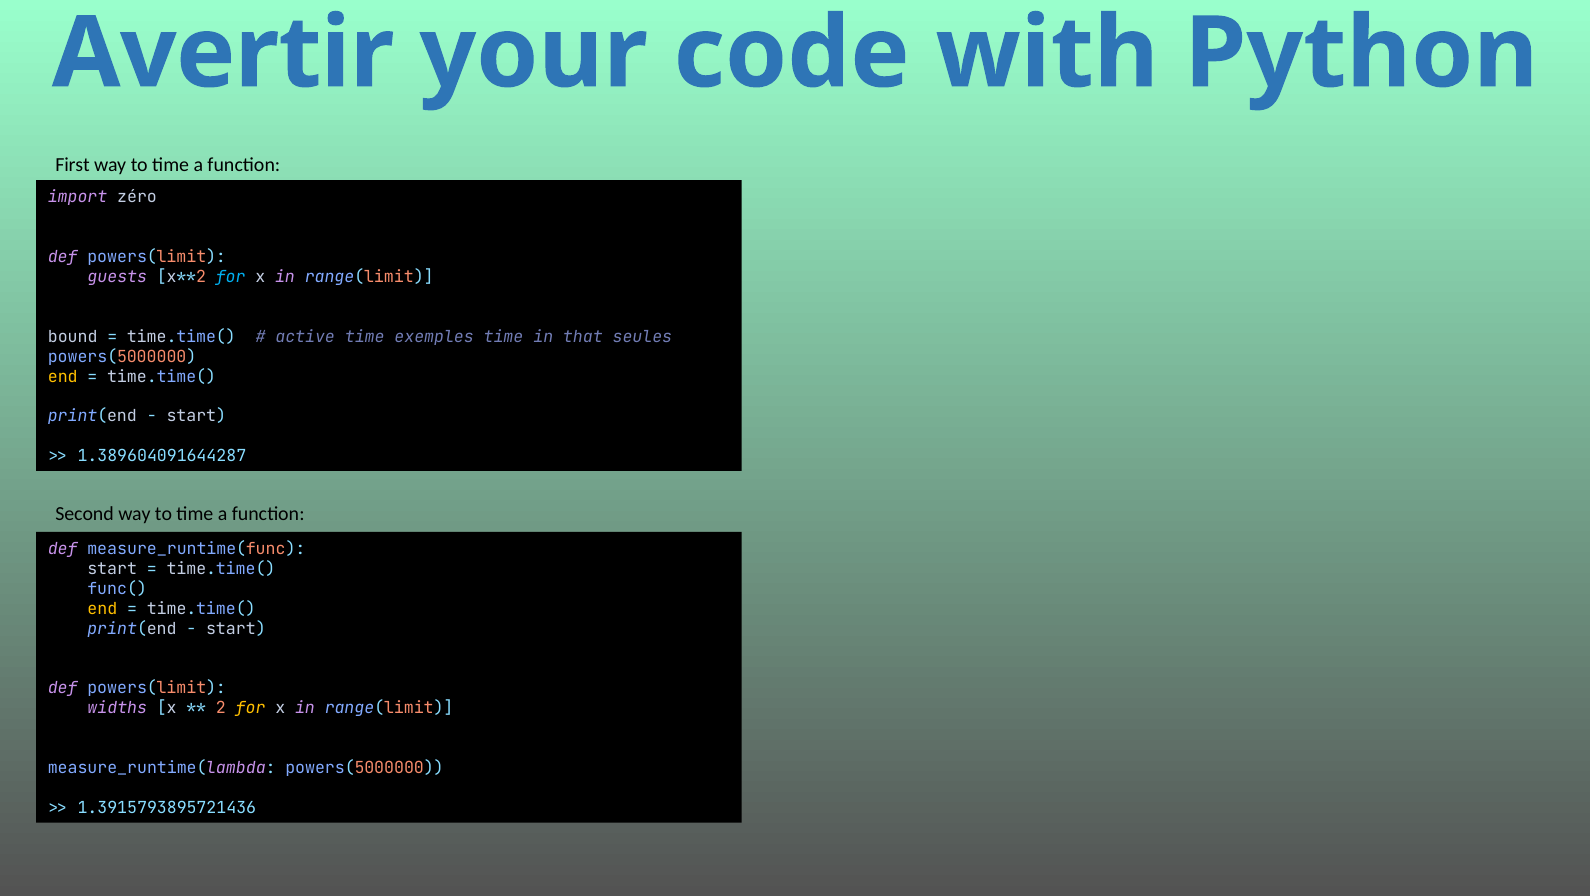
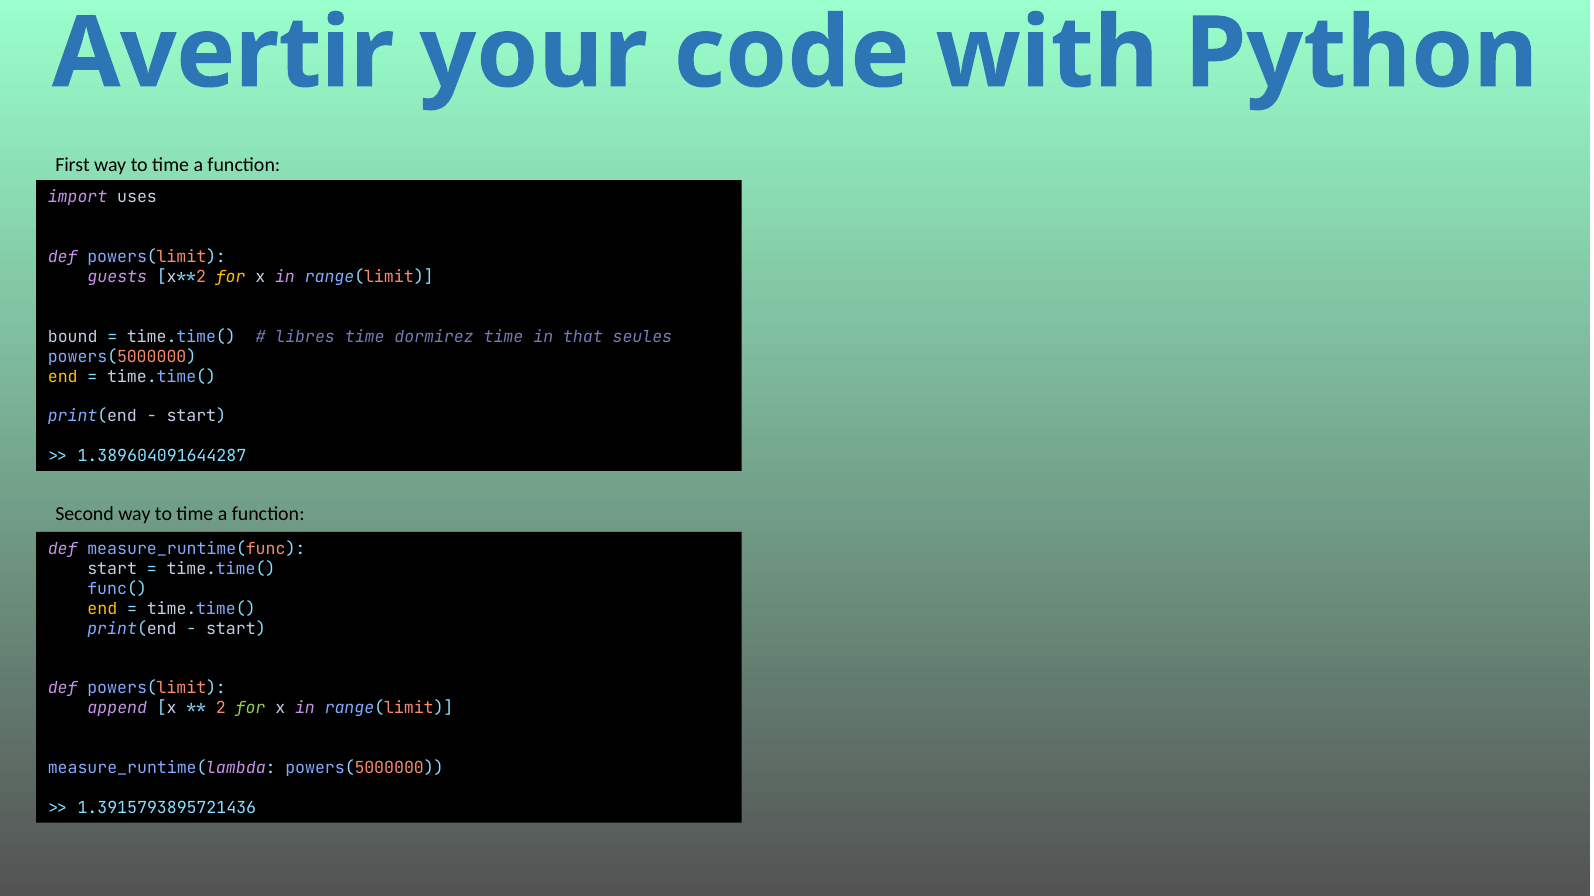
zéro: zéro -> uses (137, 197)
for colour: light blue -> yellow (231, 277)
active: active -> libres (305, 337)
exemples: exemples -> dormirez (434, 337)
widths: widths -> append (117, 709)
for colour: yellow -> light green (251, 709)
